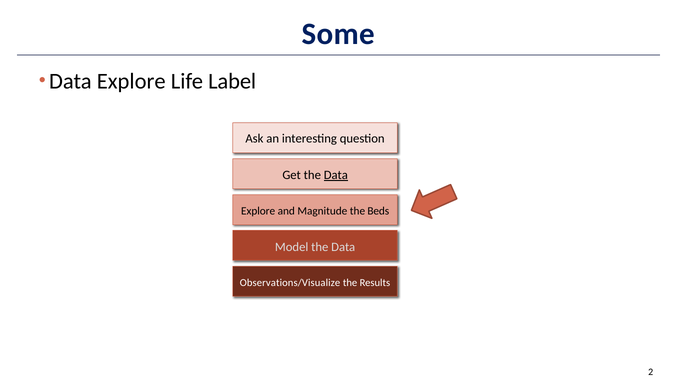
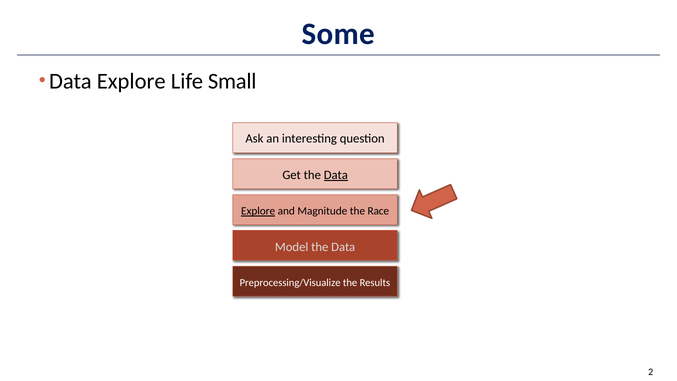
Label: Label -> Small (232, 81)
Explore underline: none -> present (258, 211)
Beds: Beds -> Race (378, 211)
Observations/Visualize: Observations/Visualize -> Preprocessing/Visualize (290, 282)
